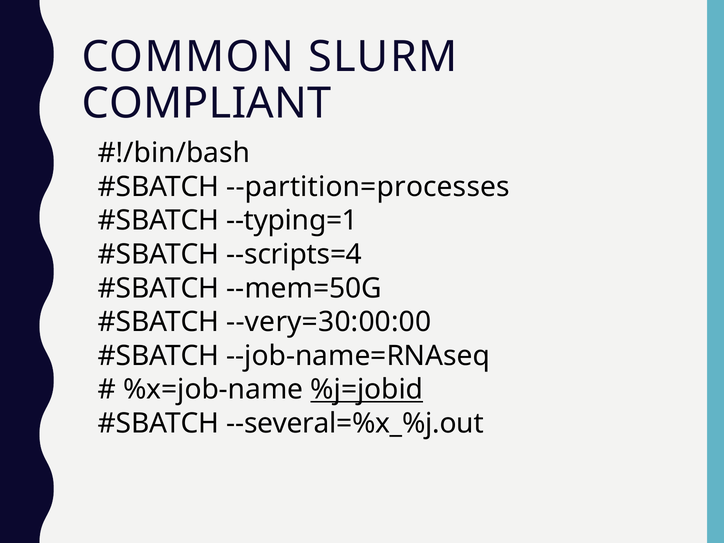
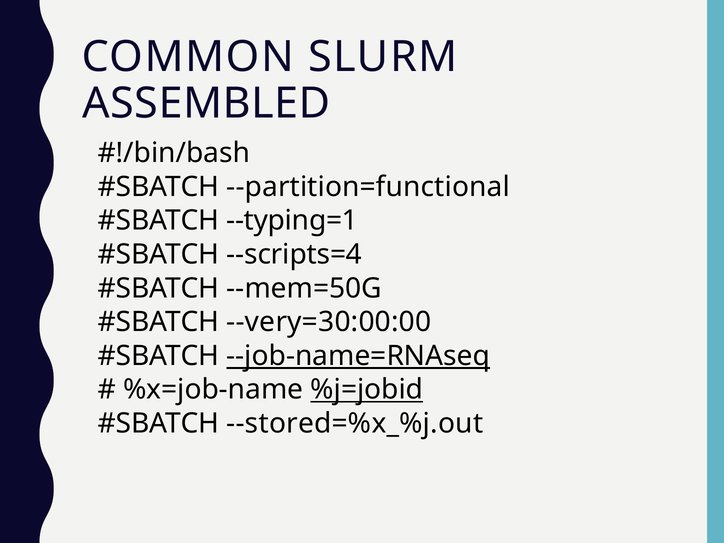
COMPLIANT: COMPLIANT -> ASSEMBLED (206, 104)
--partition=processes: --partition=processes -> --partition=functional (368, 187)
--job-name=RNAseq underline: none -> present (358, 356)
--several=%x_%j.out: --several=%x_%j.out -> --stored=%x_%j.out (355, 423)
